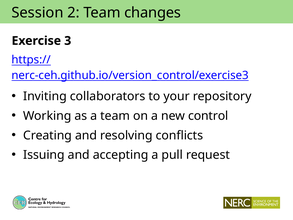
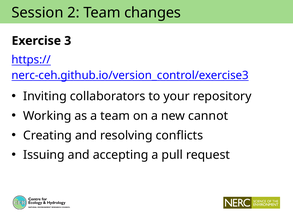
control: control -> cannot (208, 116)
